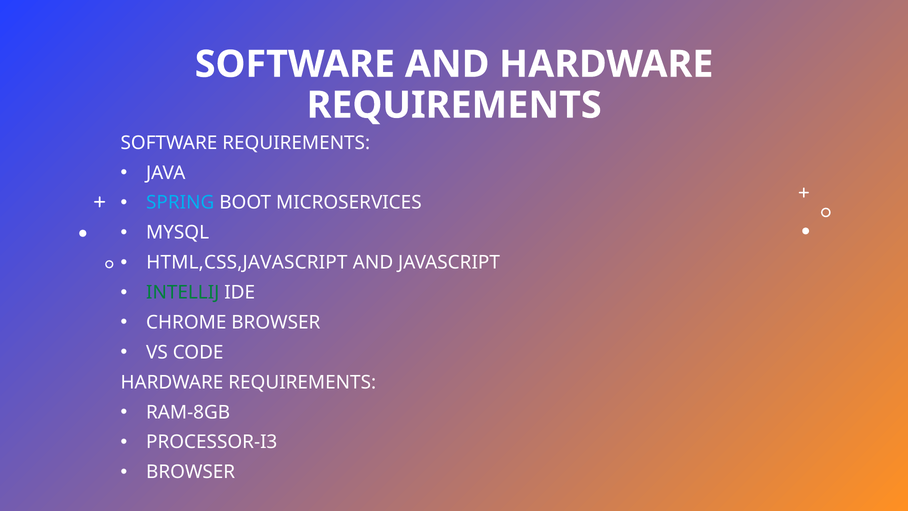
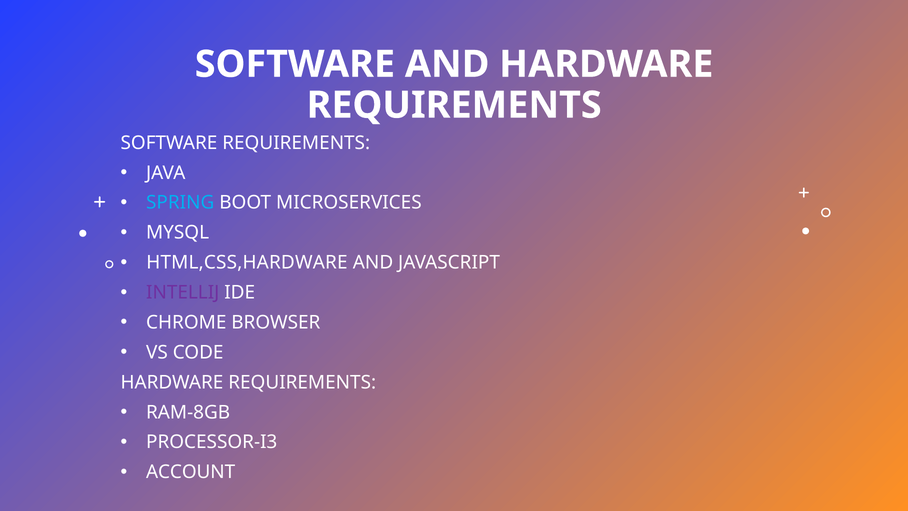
HTML,CSS,JAVASCRIPT: HTML,CSS,JAVASCRIPT -> HTML,CSS,HARDWARE (247, 262)
INTELLIJ colour: green -> purple (183, 292)
BROWSER: BROWSER -> ACCOUNT (191, 472)
